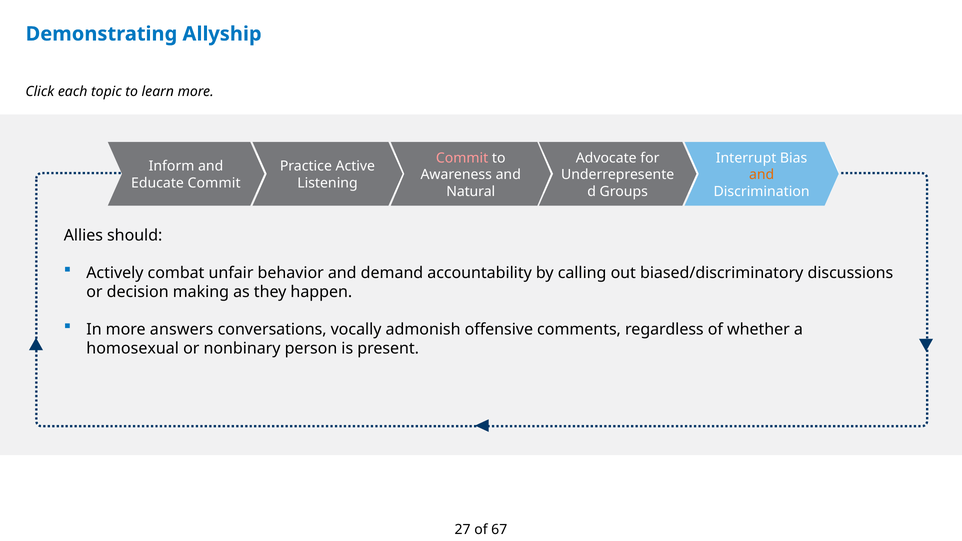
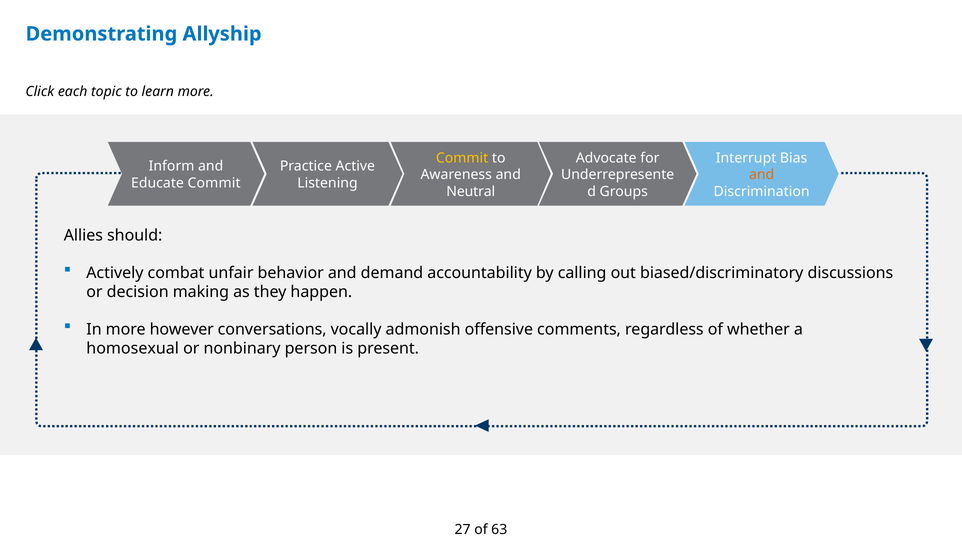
Commit colour: pink -> yellow (462, 158)
Natural: Natural -> Neutral (471, 192)
answers: answers -> however (182, 329)
67: 67 -> 63 (499, 530)
